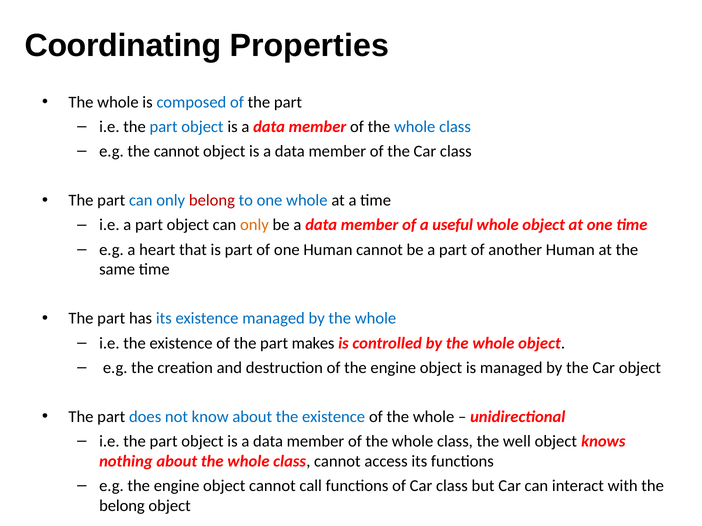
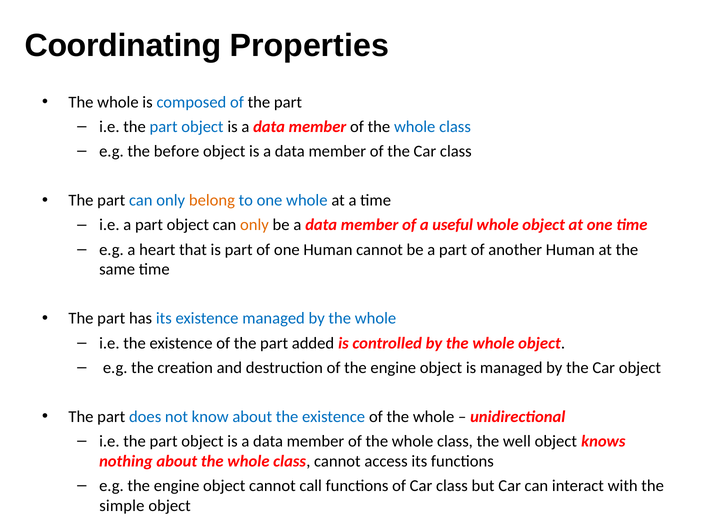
the cannot: cannot -> before (176, 152)
belong colour: red -> orange (212, 201)
makes: makes -> added (313, 343)
belong: belong -> simple (122, 506)
